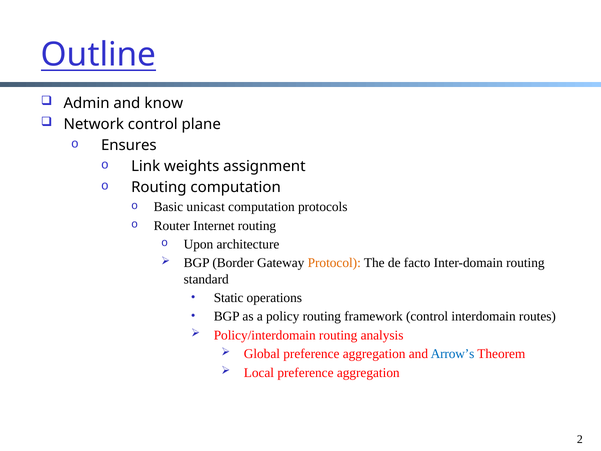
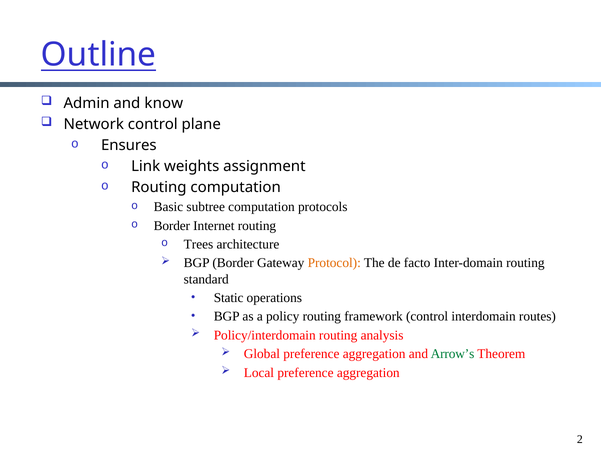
unicast: unicast -> subtree (206, 207)
Router: Router -> Border (172, 226)
Upon: Upon -> Trees (198, 244)
Arrow’s colour: blue -> green (452, 354)
